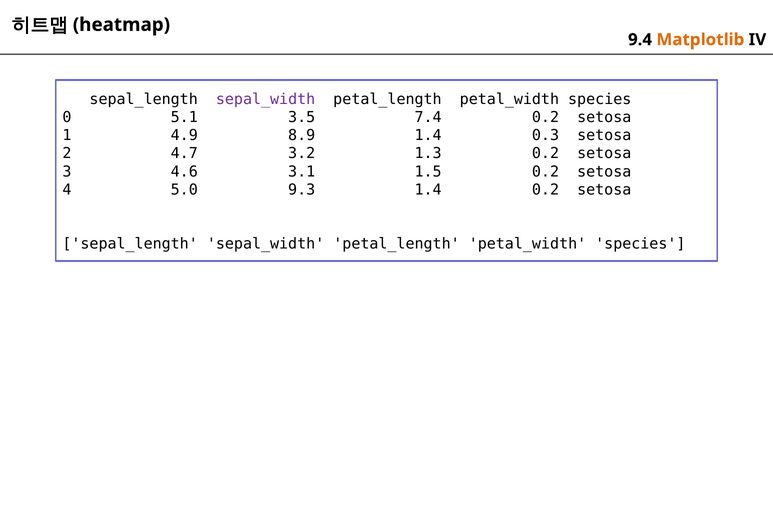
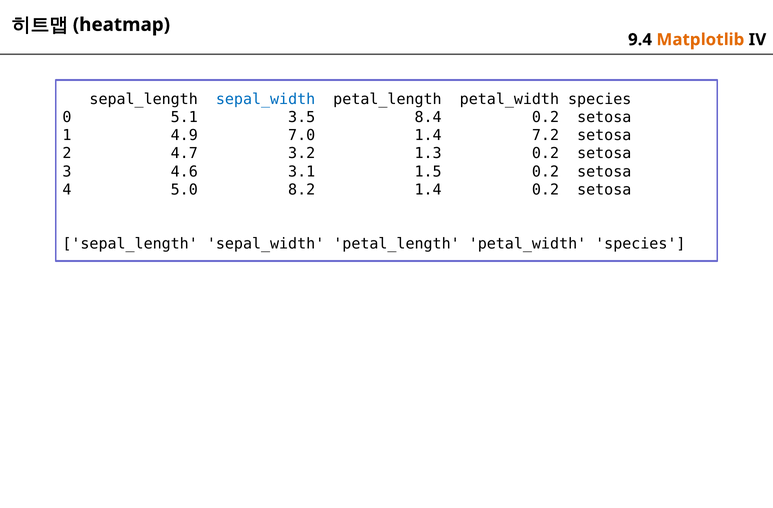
sepal_width colour: purple -> blue (266, 99)
7.4: 7.4 -> 8.4 (428, 117)
8.9: 8.9 -> 7.0 (302, 135)
0.3: 0.3 -> 7.2 (546, 135)
9.3: 9.3 -> 8.2 (302, 190)
